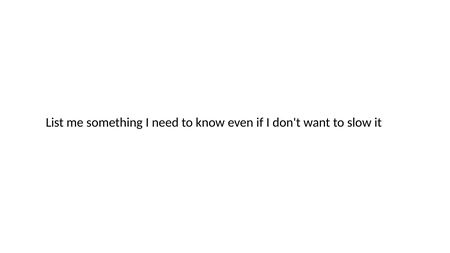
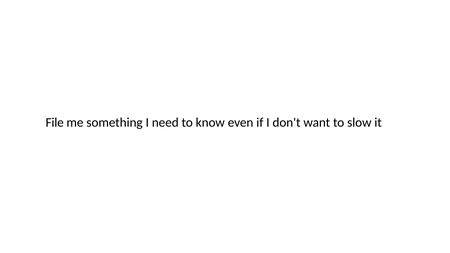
List: List -> File (55, 123)
